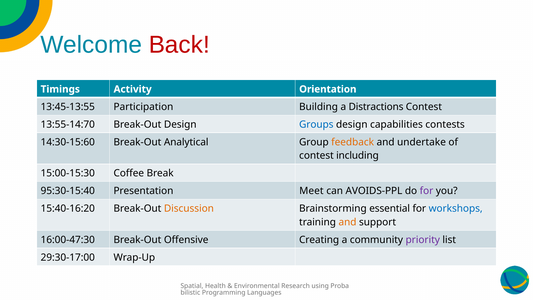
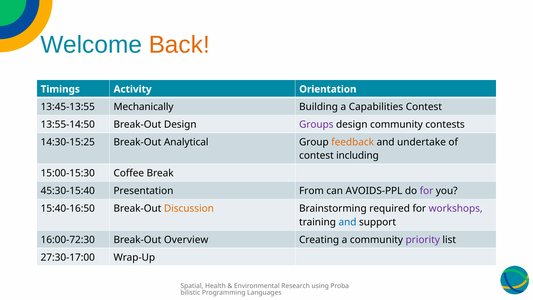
Back colour: red -> orange (179, 45)
Participation: Participation -> Mechanically (144, 107)
Distractions: Distractions -> Capabilities (376, 107)
13:55-14:70: 13:55-14:70 -> 13:55-14:50 (68, 124)
Groups colour: blue -> purple (316, 124)
design capabilities: capabilities -> community (396, 124)
14:30-15:60: 14:30-15:60 -> 14:30-15:25 (68, 142)
95:30-15:40: 95:30-15:40 -> 45:30-15:40 (68, 191)
Meet: Meet -> From (311, 191)
15:40-16:20: 15:40-16:20 -> 15:40-16:50 (68, 208)
essential: essential -> required (390, 208)
workshops colour: blue -> purple (456, 208)
and colour: orange -> blue (347, 222)
16:00-47:30: 16:00-47:30 -> 16:00-72:30 (68, 240)
Offensive: Offensive -> Overview (186, 240)
29:30-17:00: 29:30-17:00 -> 27:30-17:00 (68, 257)
